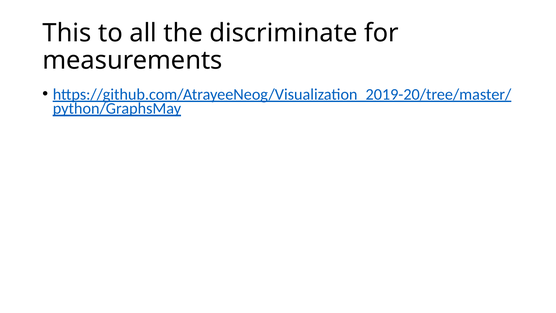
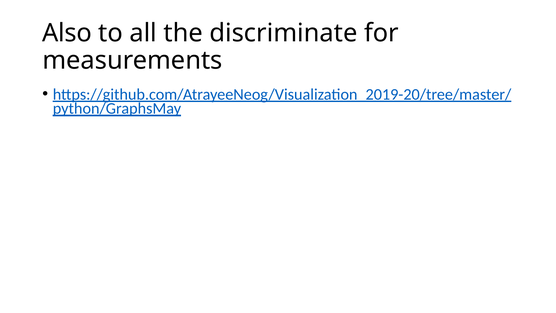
This: This -> Also (67, 33)
